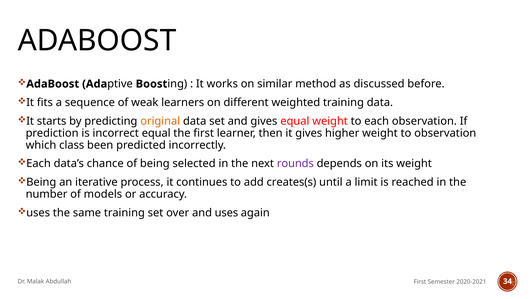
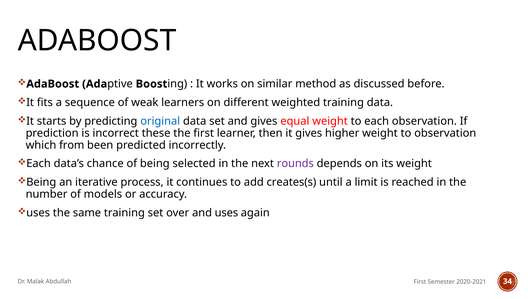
original colour: orange -> blue (160, 121)
incorrect equal: equal -> these (156, 133)
class: class -> from (72, 145)
